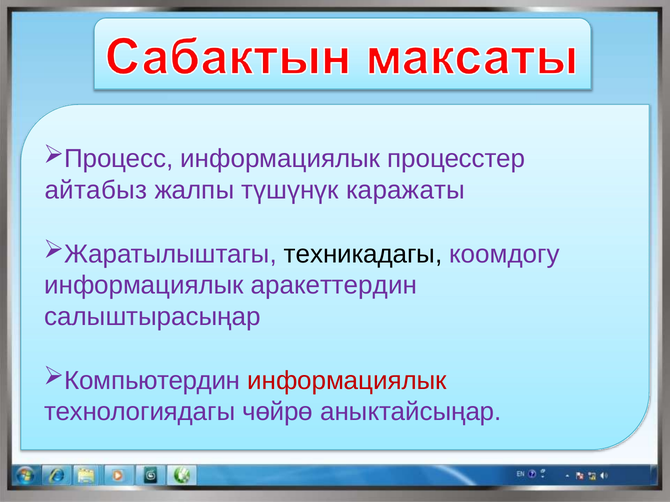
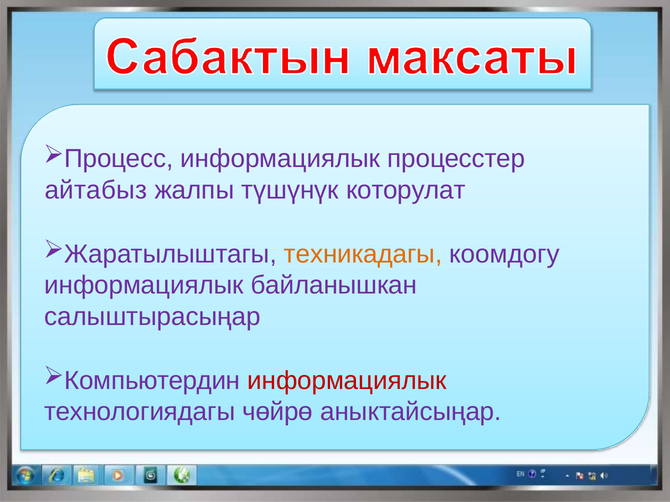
каражаты: каражаты -> которулат (406, 190)
техникадагы colour: black -> orange (363, 254)
аракеттердин: аракеттердин -> байланышкан (334, 286)
